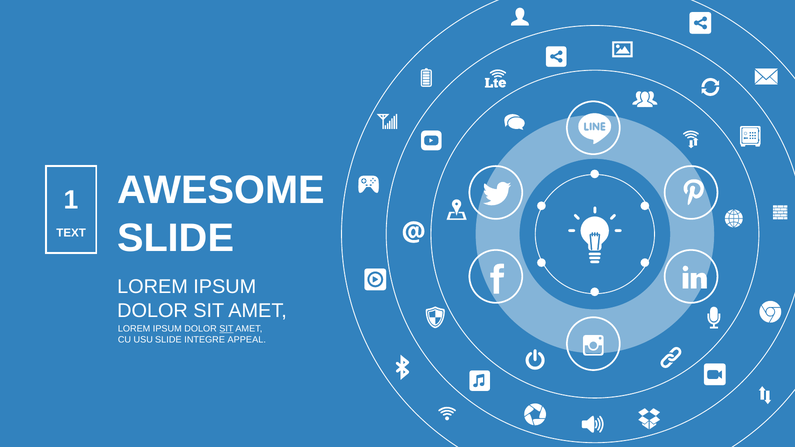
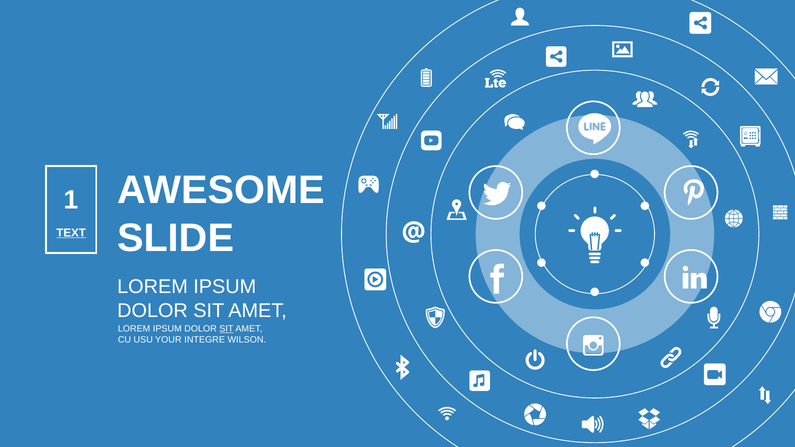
TEXT underline: none -> present (71, 233)
USU SLIDE: SLIDE -> YOUR (168, 340)
APPEAL: APPEAL -> WILSON (247, 340)
